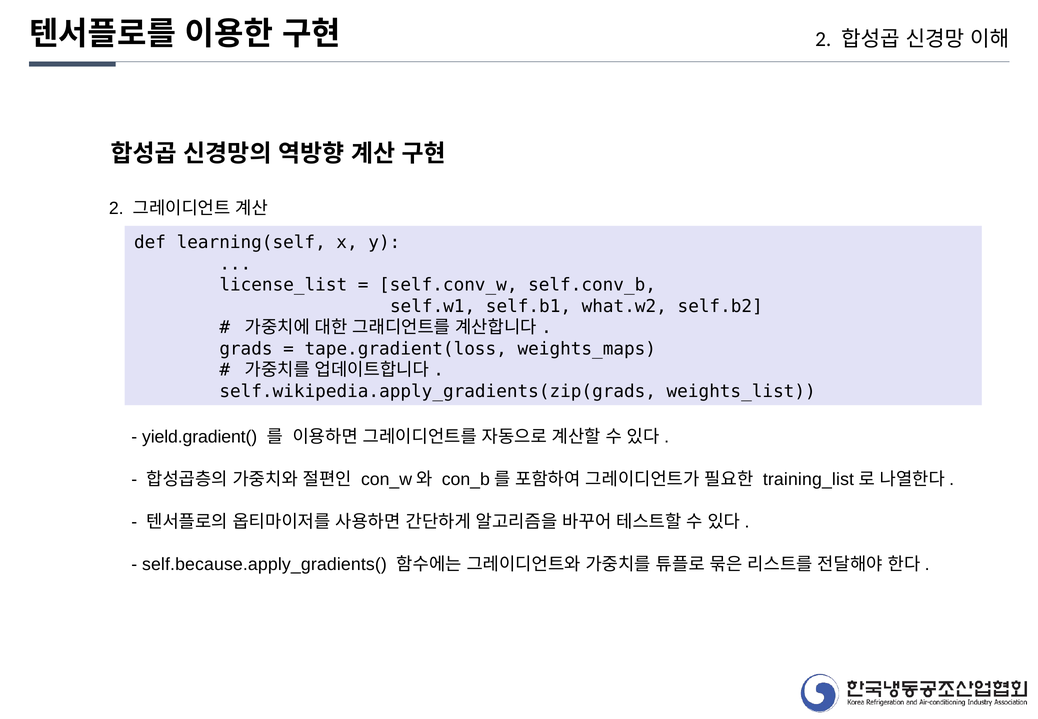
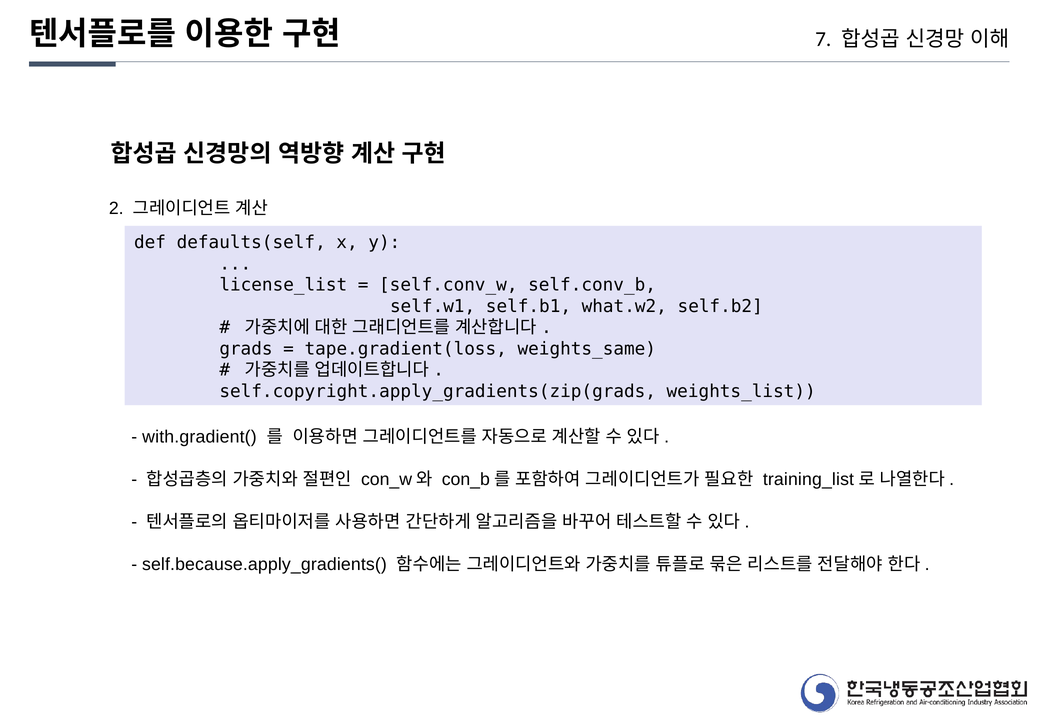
2: 2 -> 7 (823, 39)
learning(self: learning(self -> defaults(self (251, 242)
weights_maps: weights_maps -> weights_same (587, 348)
self.wikipedia.apply_gradients(zip(grads: self.wikipedia.apply_gradients(zip(grads -> self.copyright.apply_gradients(zip(grads (438, 391)
yield.gradient(: yield.gradient( -> with.gradient( (199, 437)
